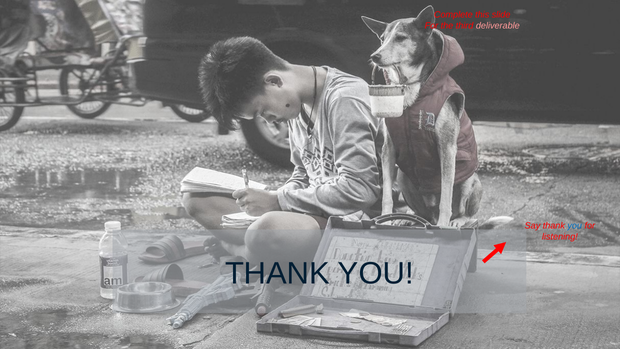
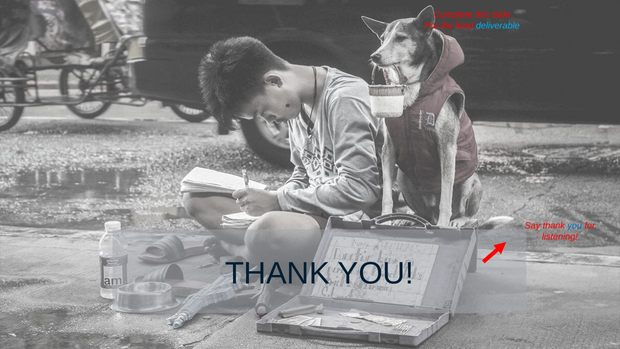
deliverable colour: pink -> light blue (498, 26)
